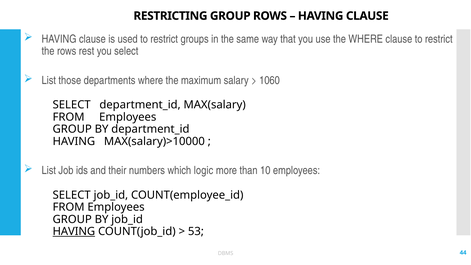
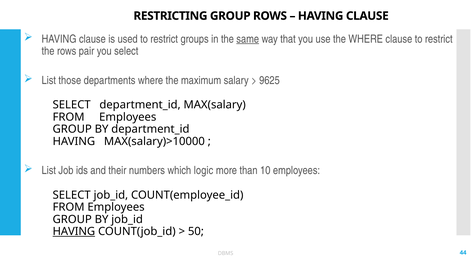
same underline: none -> present (248, 39)
rest: rest -> pair (87, 51)
1060: 1060 -> 9625 (269, 80)
53: 53 -> 50 (196, 231)
